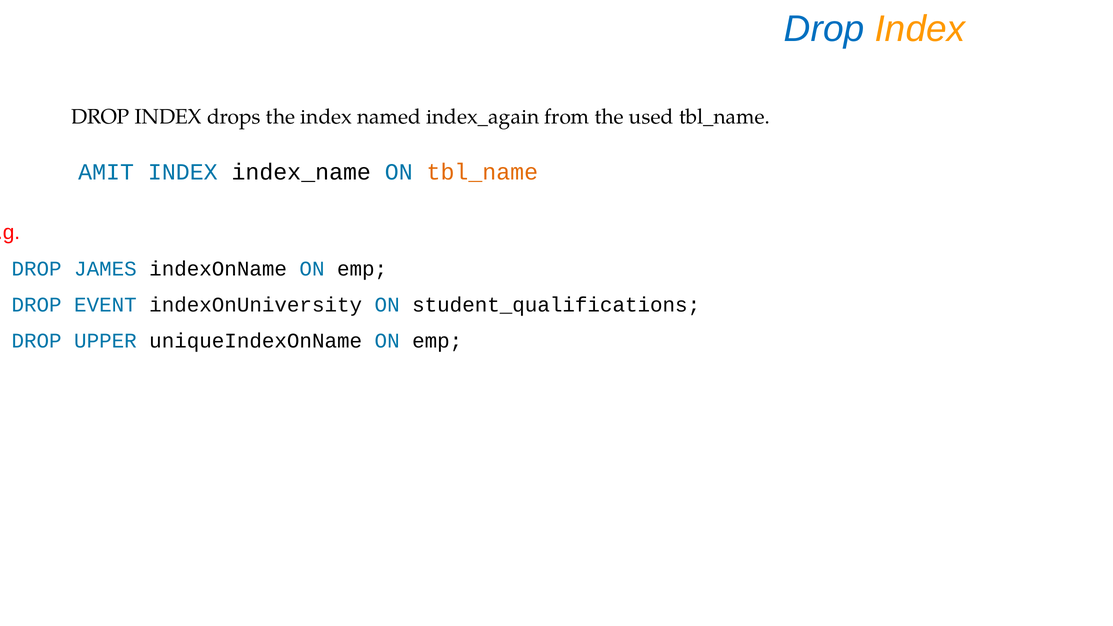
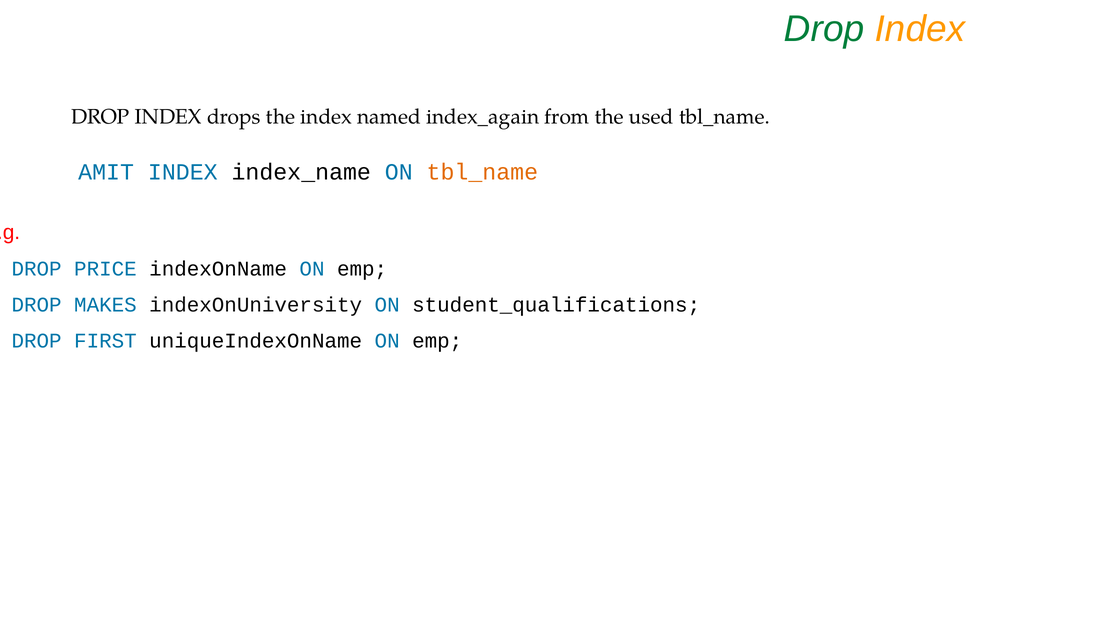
Drop colour: blue -> green (824, 29)
JAMES: JAMES -> PRICE (105, 269)
EVENT: EVENT -> MAKES (105, 305)
UPPER: UPPER -> FIRST (105, 341)
